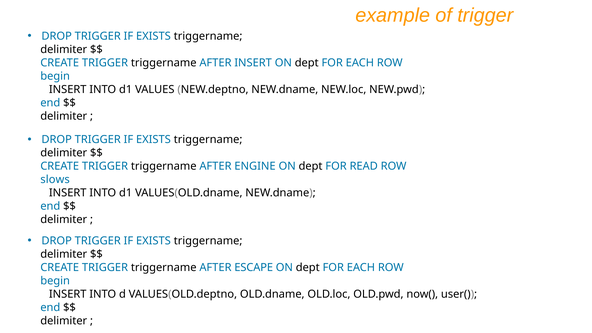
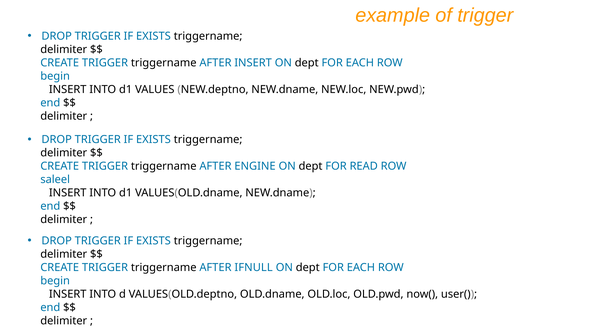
slows: slows -> saleel (55, 180)
ESCAPE: ESCAPE -> IFNULL (254, 267)
